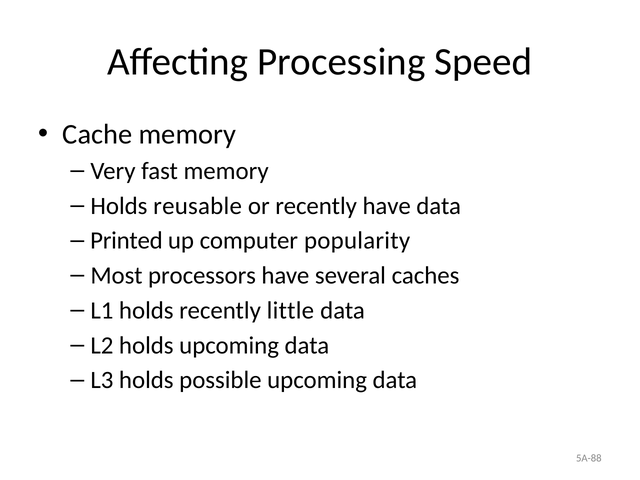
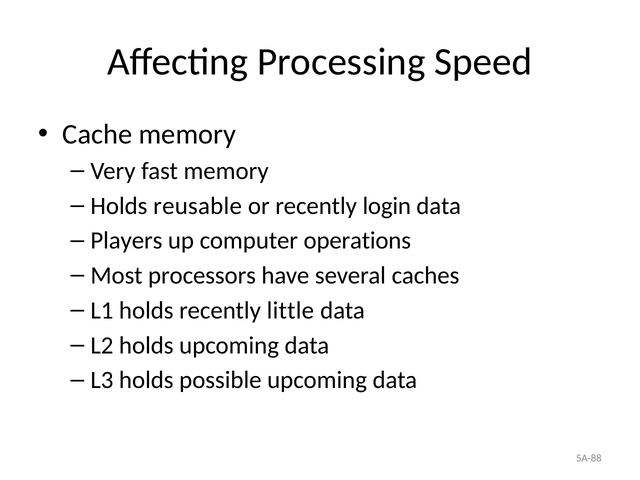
recently have: have -> login (387, 206)
Printed: Printed -> Players (126, 241)
popularity: popularity -> operations (357, 241)
